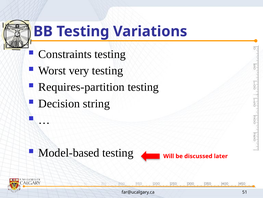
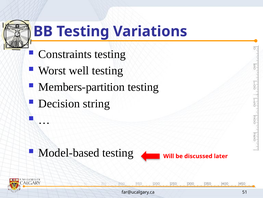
very: very -> well (79, 70)
Requires-partition: Requires-partition -> Members-partition (82, 87)
